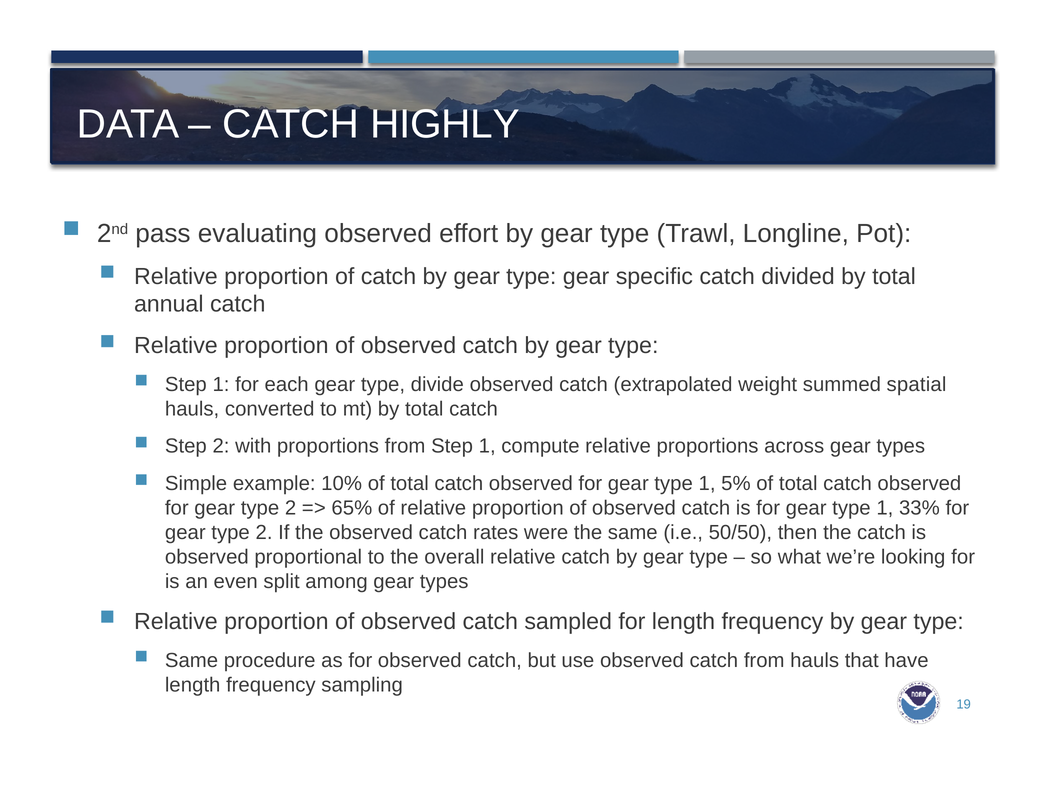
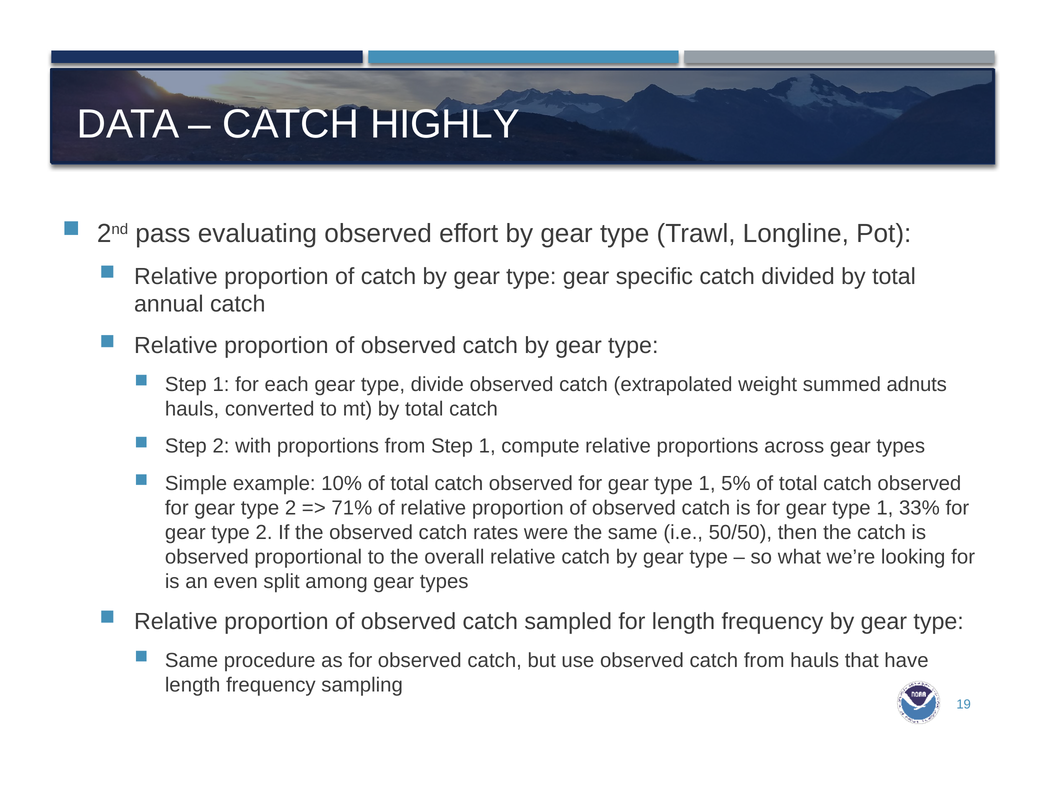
spatial: spatial -> adnuts (917, 384)
65%: 65% -> 71% (352, 508)
